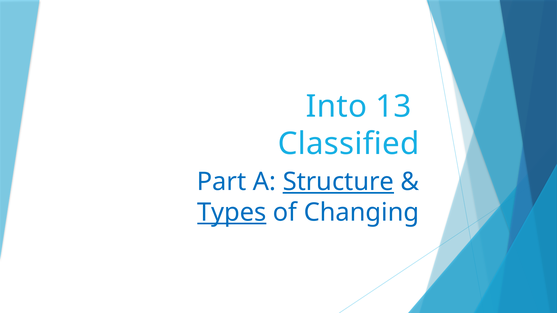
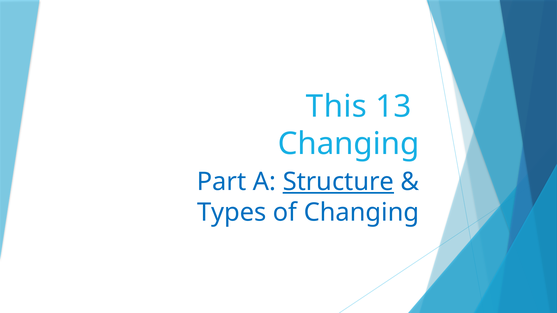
Into: Into -> This (336, 107)
Classified: Classified -> Changing (349, 144)
Types underline: present -> none (232, 213)
